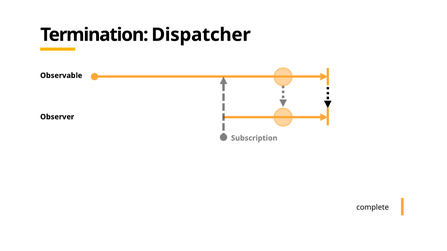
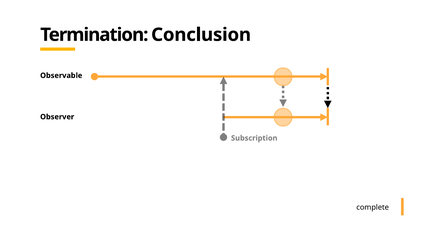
Dispatcher: Dispatcher -> Conclusion (201, 35)
